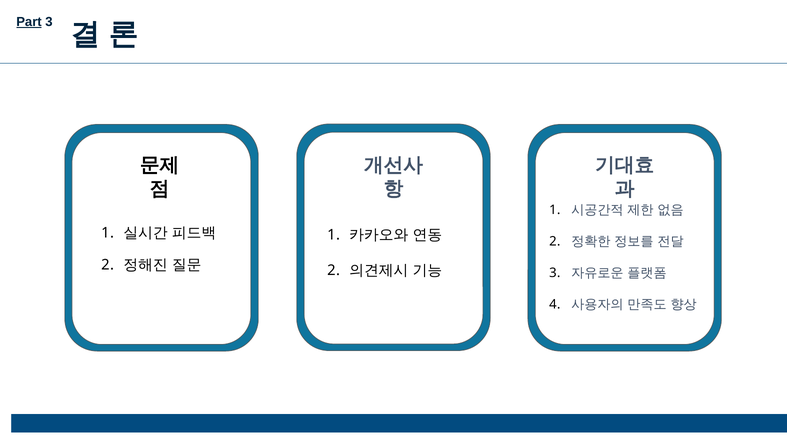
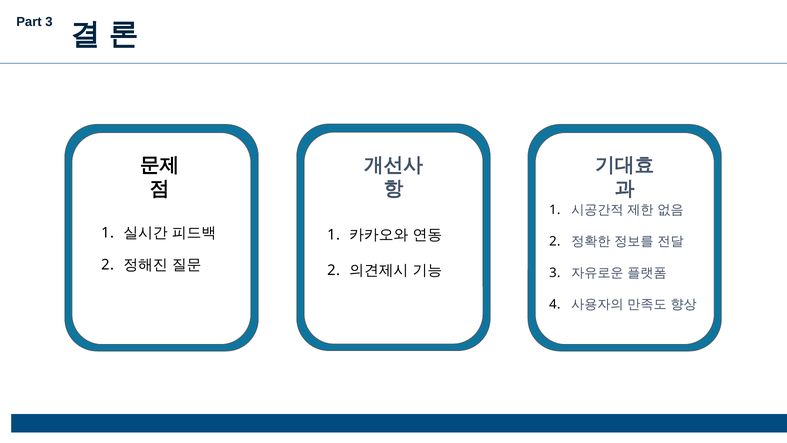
Part underline: present -> none (29, 22)
